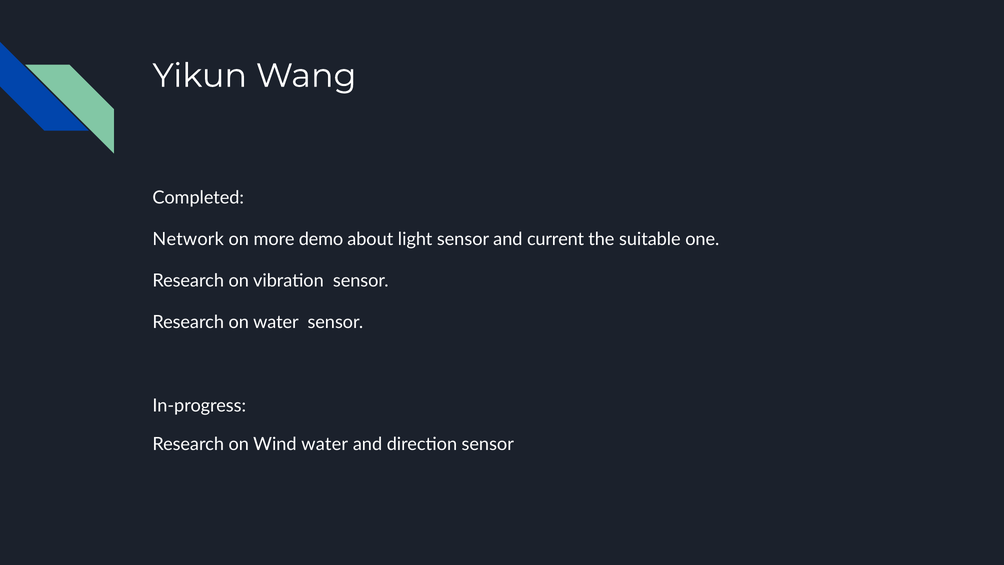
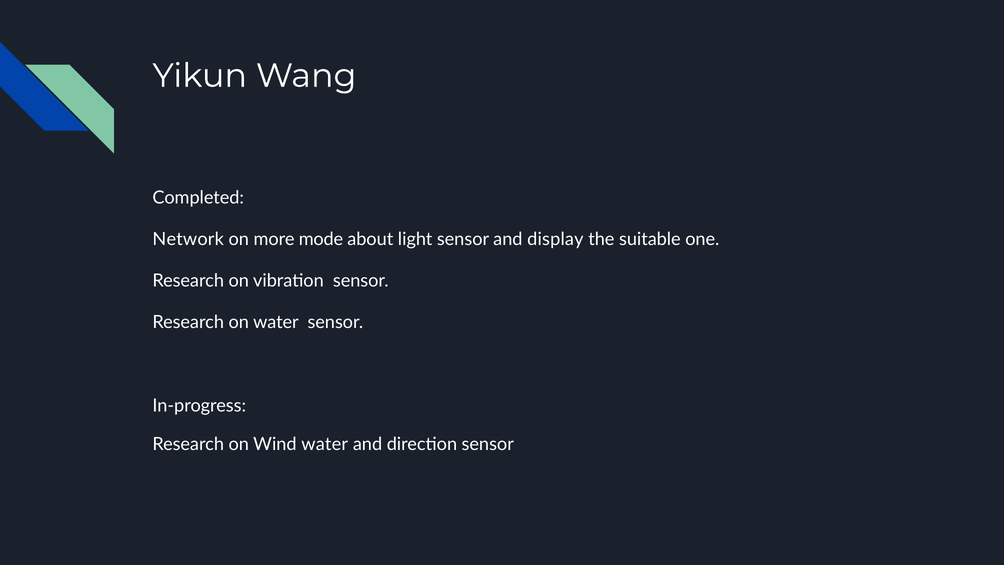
demo: demo -> mode (321, 239)
current: current -> display (555, 239)
